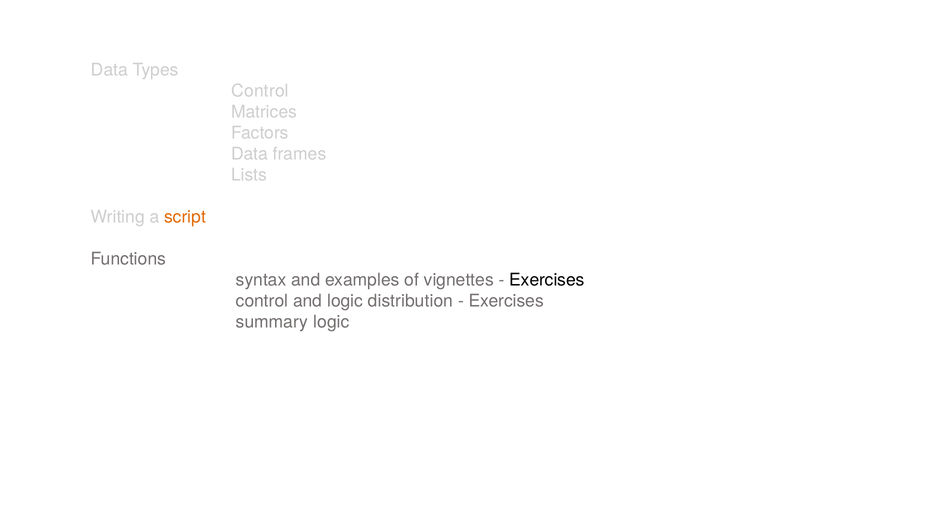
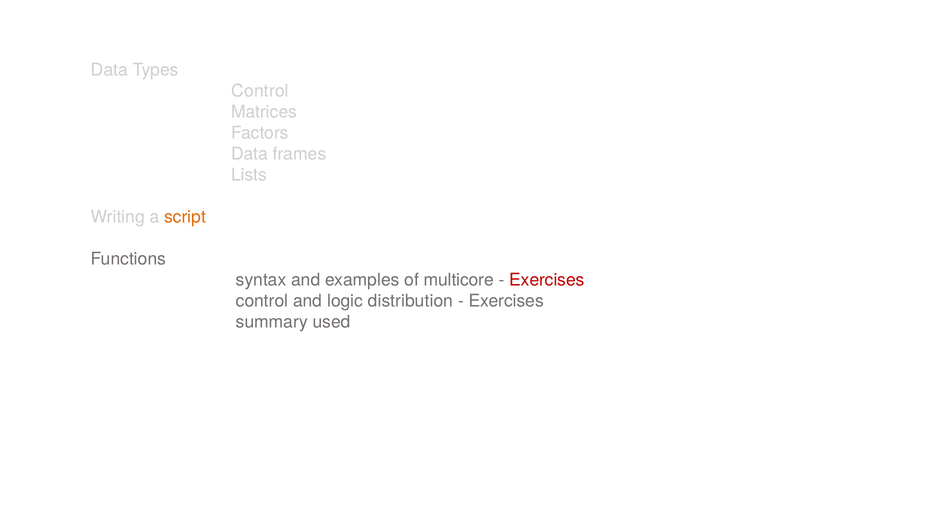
vignettes: vignettes -> multicore (459, 280)
Exercises colour: black -> red (547, 280)
summary logic: logic -> used (332, 322)
